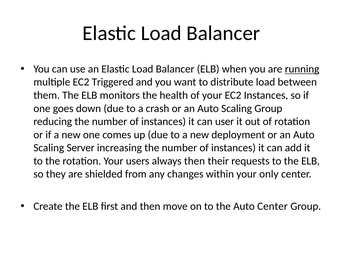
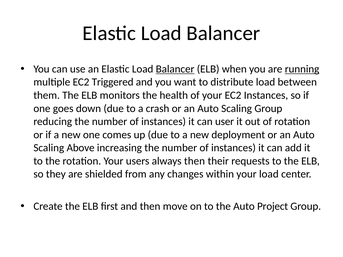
Balancer underline: none -> present (175, 69)
Server: Server -> Above (81, 148)
your only: only -> load (269, 174)
Auto Center: Center -> Project (273, 207)
